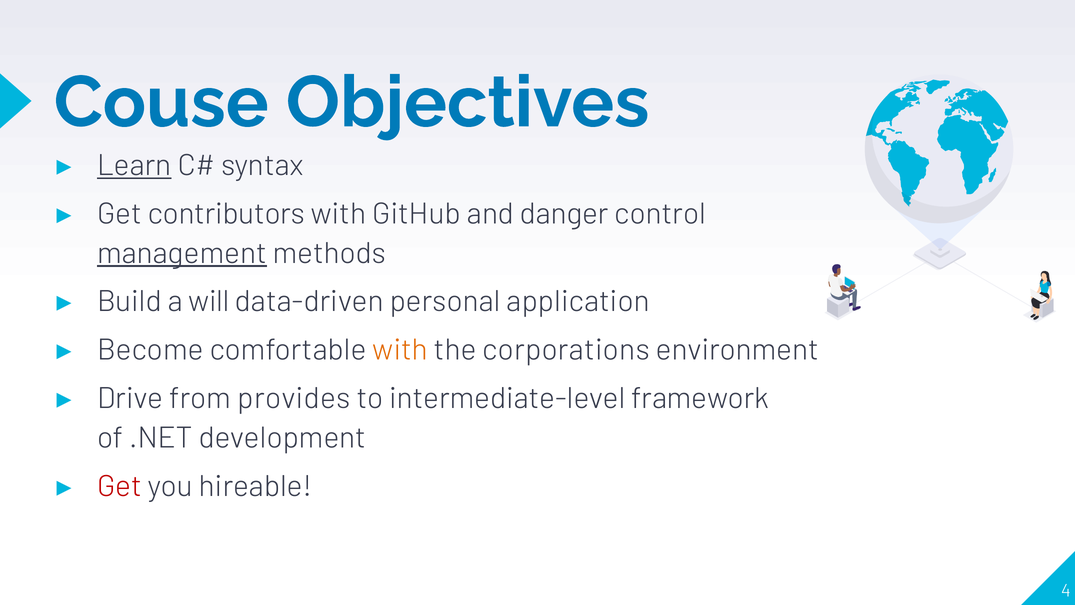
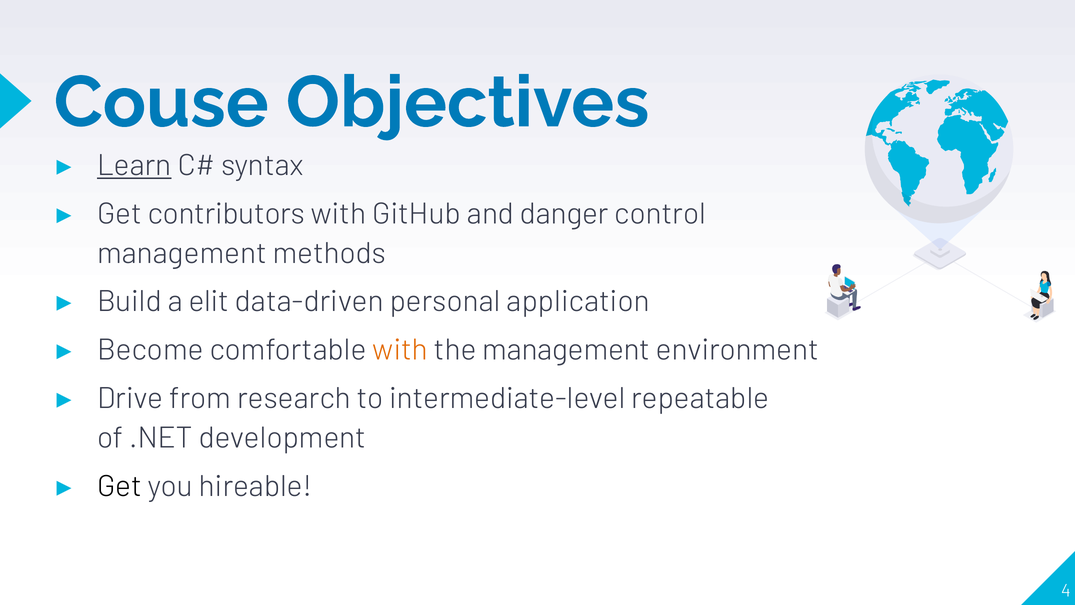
management underline: present -> none (182, 253)
will: will -> elit (209, 301)
the corporations: corporations -> management (566, 350)
provides: provides -> research (294, 398)
framework: framework -> repeatable (700, 398)
Get colour: red -> black (119, 486)
